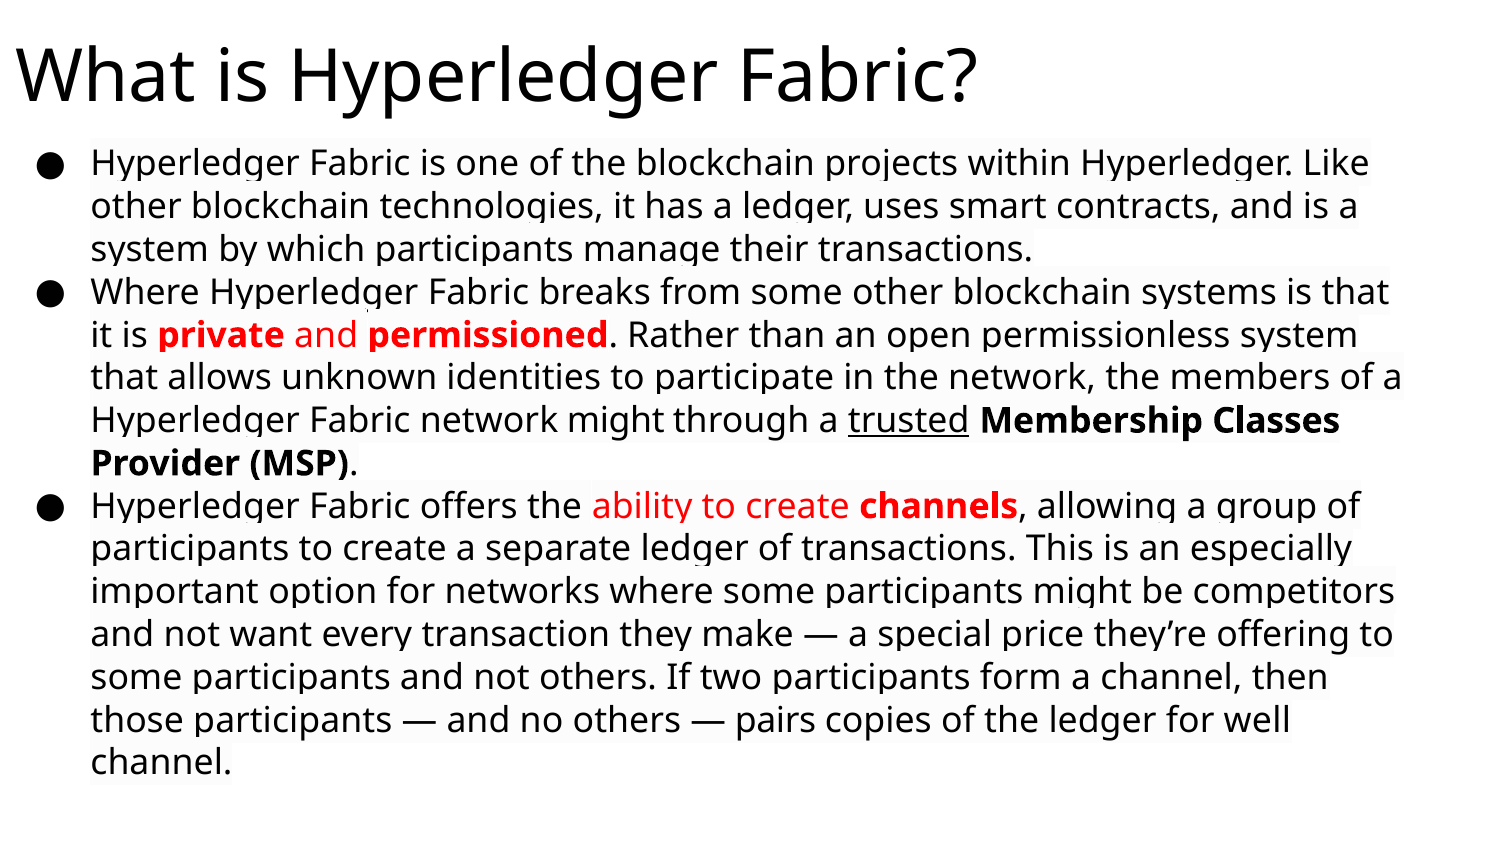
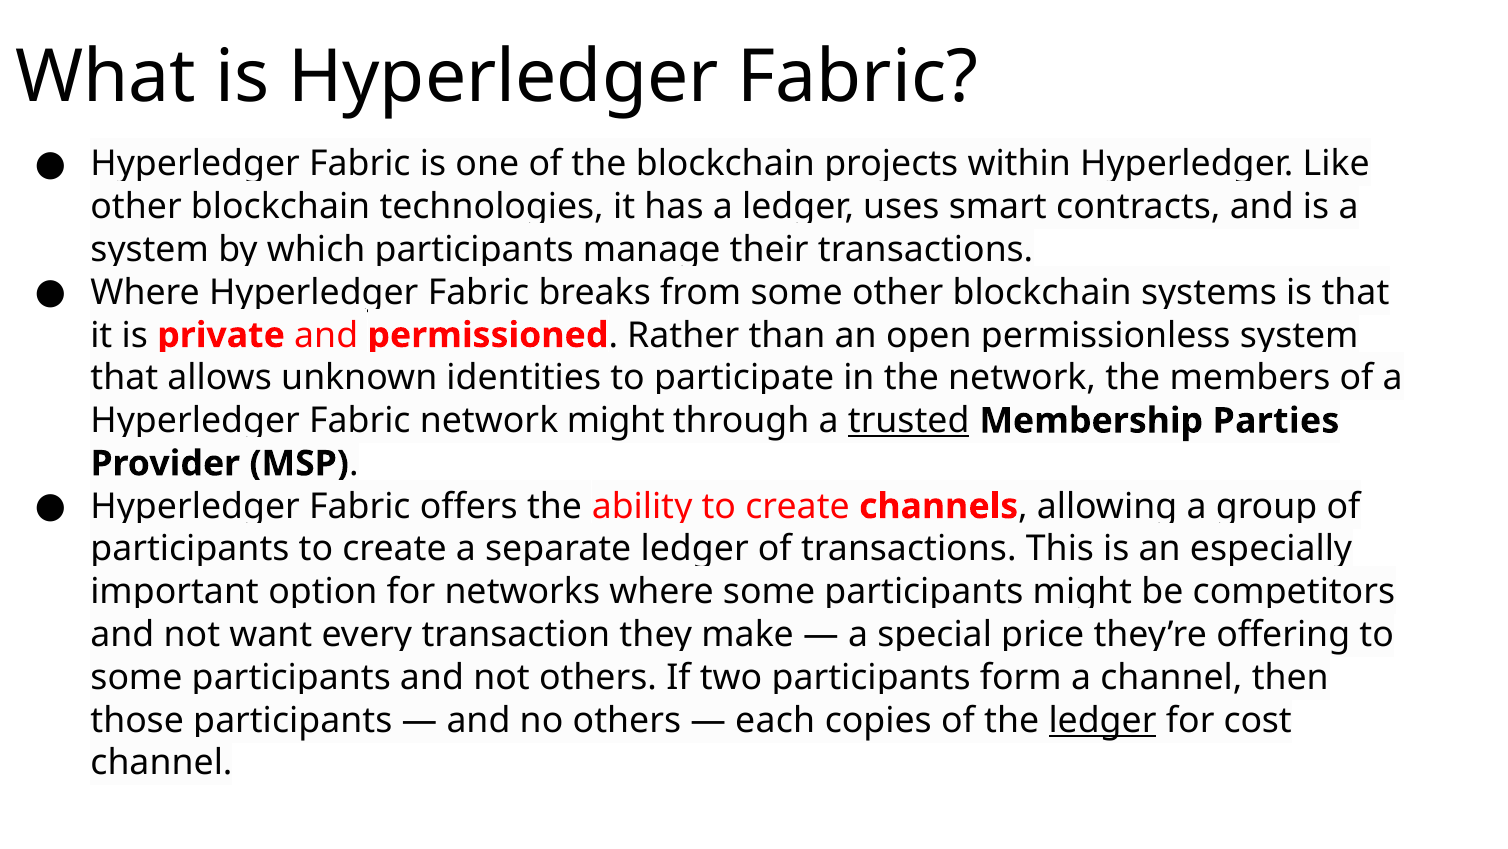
Classes: Classes -> Parties (1276, 420)
pairs: pairs -> each (775, 720)
ledger underline: none -> present (1102, 720)
well: well -> cost (1258, 720)
